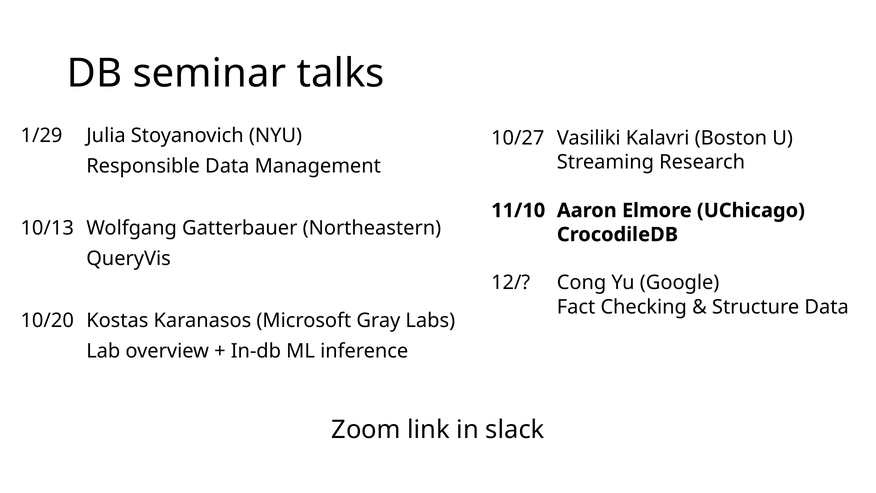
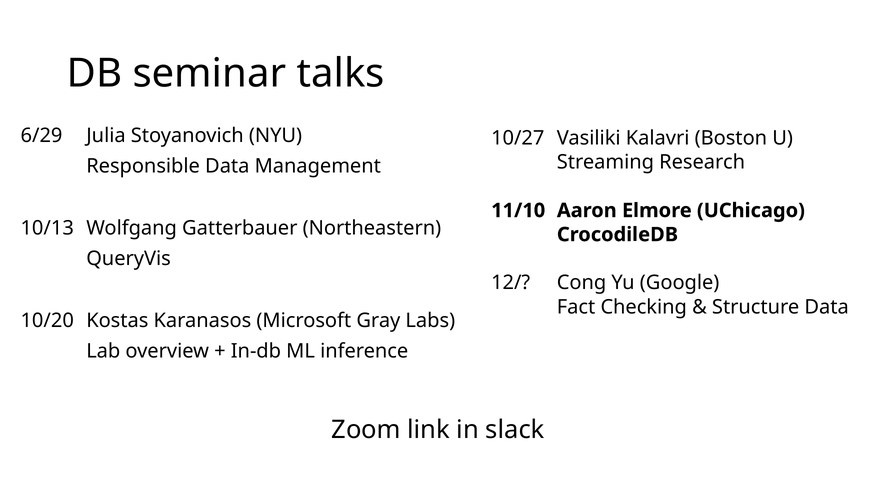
1/29: 1/29 -> 6/29 (42, 135)
